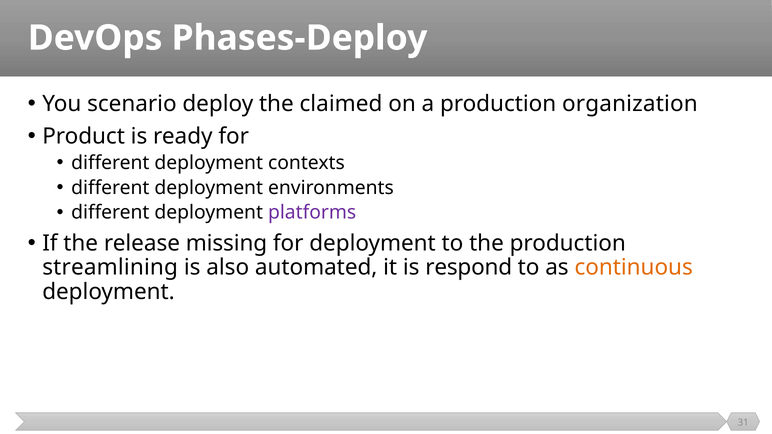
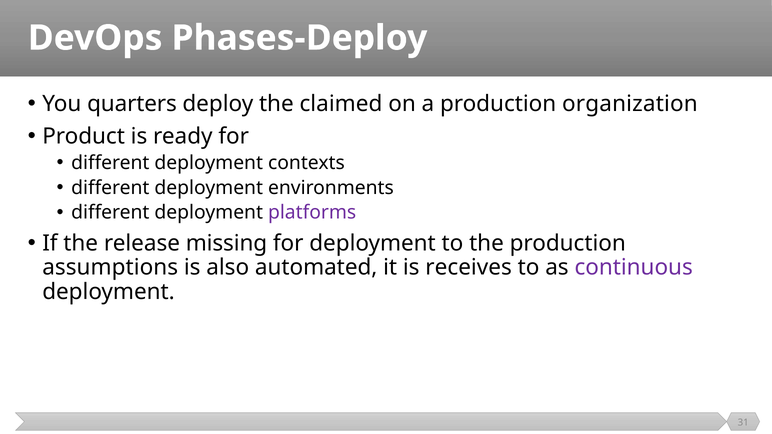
scenario: scenario -> quarters (132, 104)
streamlining: streamlining -> assumptions (110, 268)
respond: respond -> receives (469, 268)
continuous colour: orange -> purple (634, 268)
